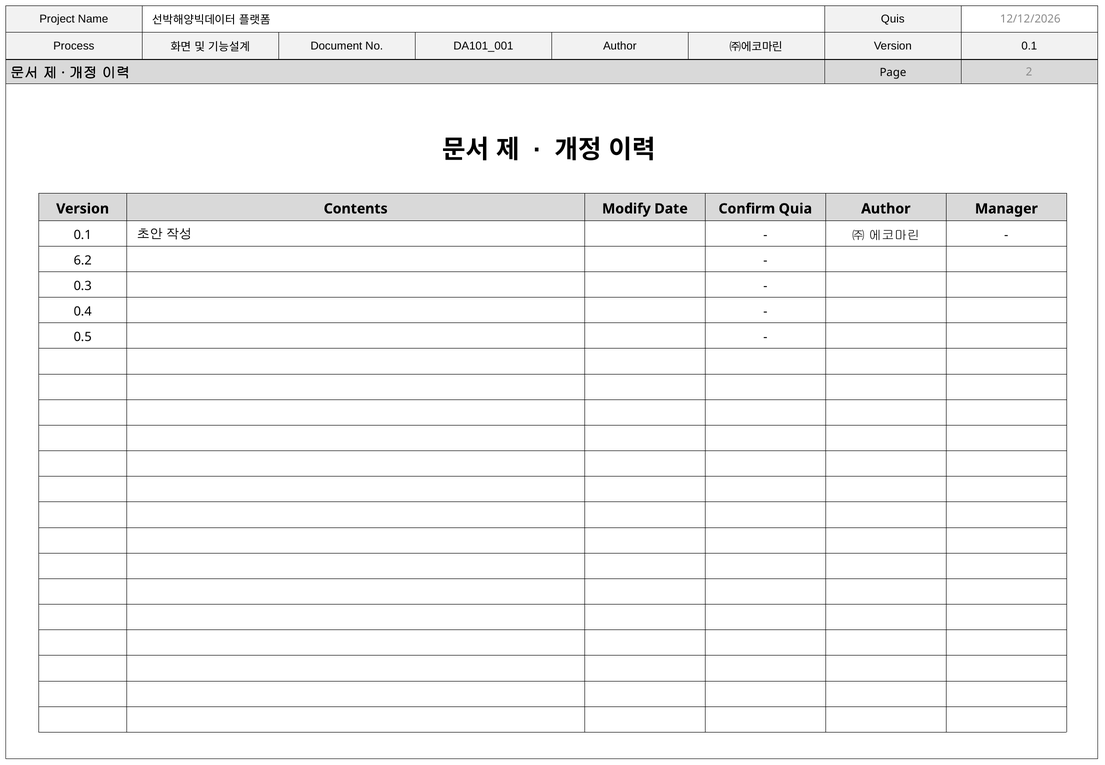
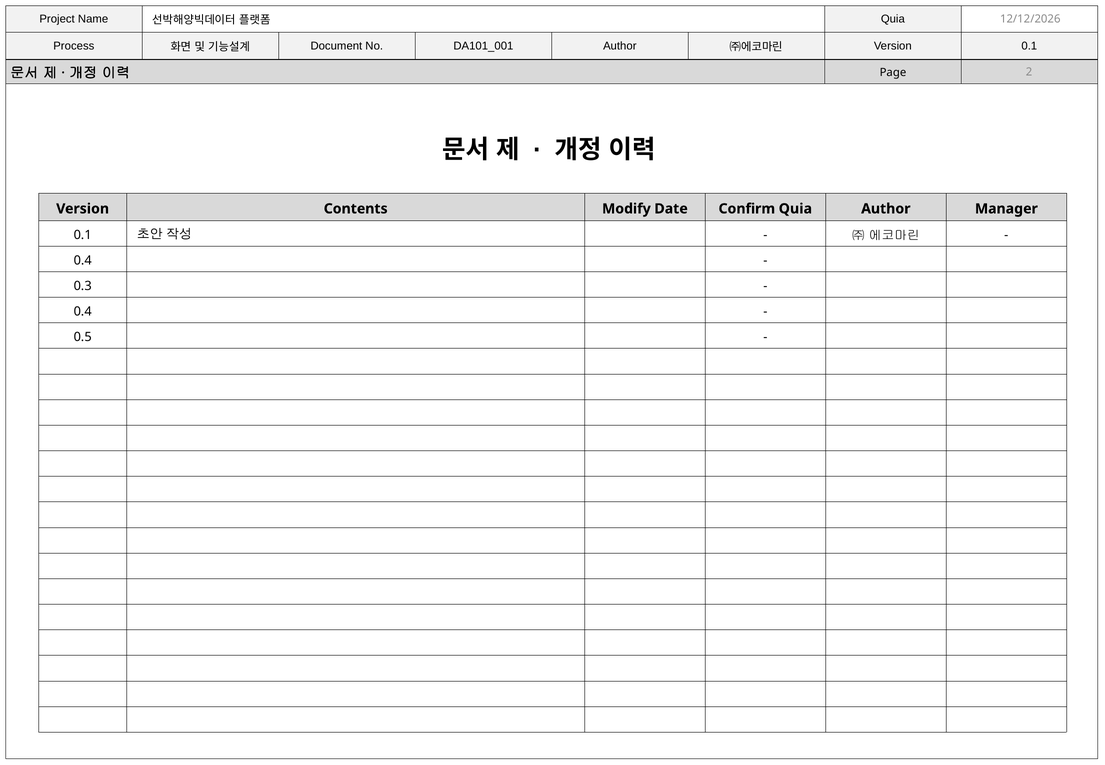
Quis: Quis -> Quia (893, 19)
6.2: 6.2 -> 0.4 (83, 261)
